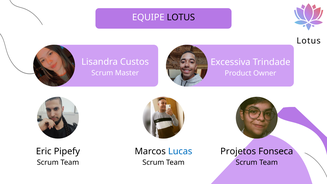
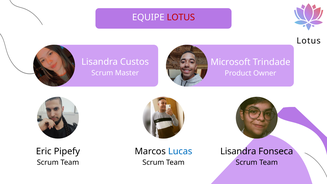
LOTUS colour: black -> red (181, 17)
Excessiva: Excessiva -> Microsoft (231, 62)
Projetos: Projetos -> Lisandra (238, 151)
